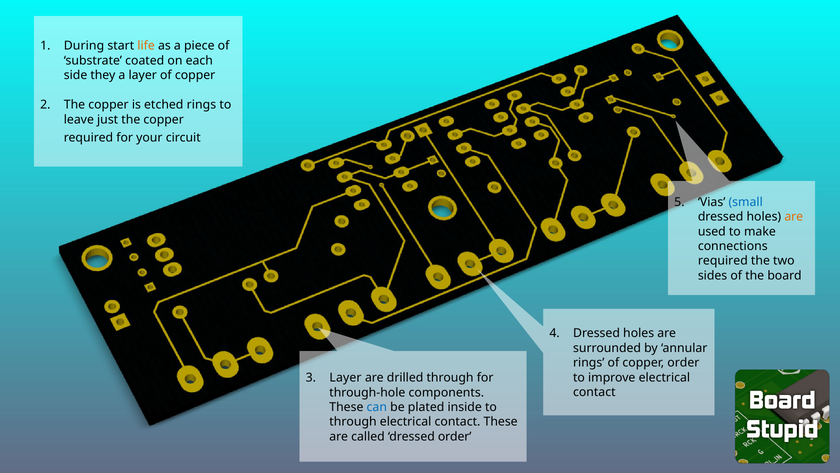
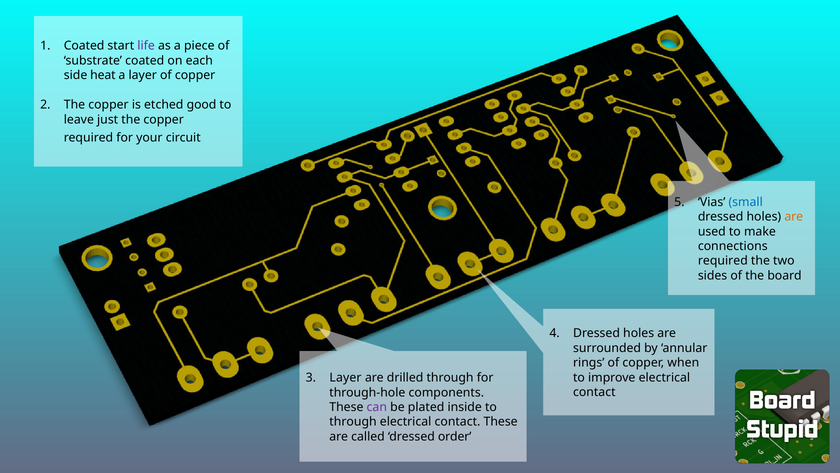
During: During -> Coated (84, 46)
life colour: orange -> purple (146, 46)
they: they -> heat (103, 75)
etched rings: rings -> good (202, 105)
copper order: order -> when (683, 362)
can colour: blue -> purple (377, 407)
